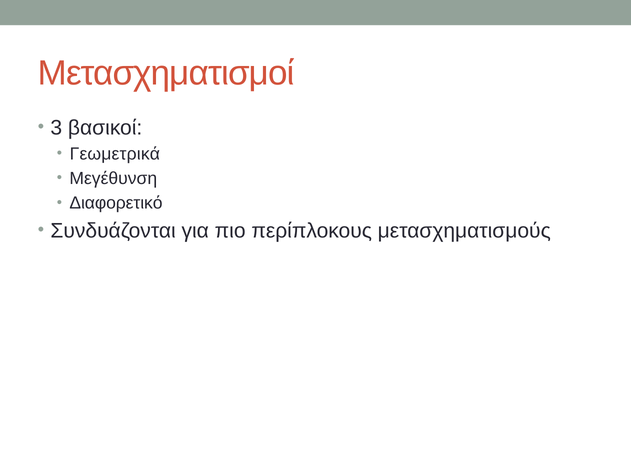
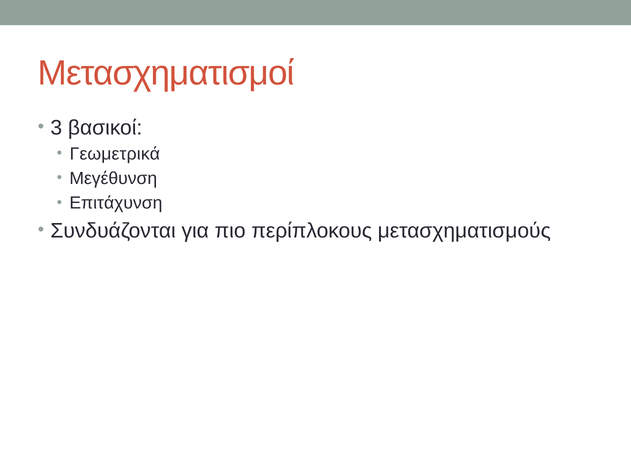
Διαφορετικό: Διαφορετικό -> Επιτάχυνση (116, 203)
